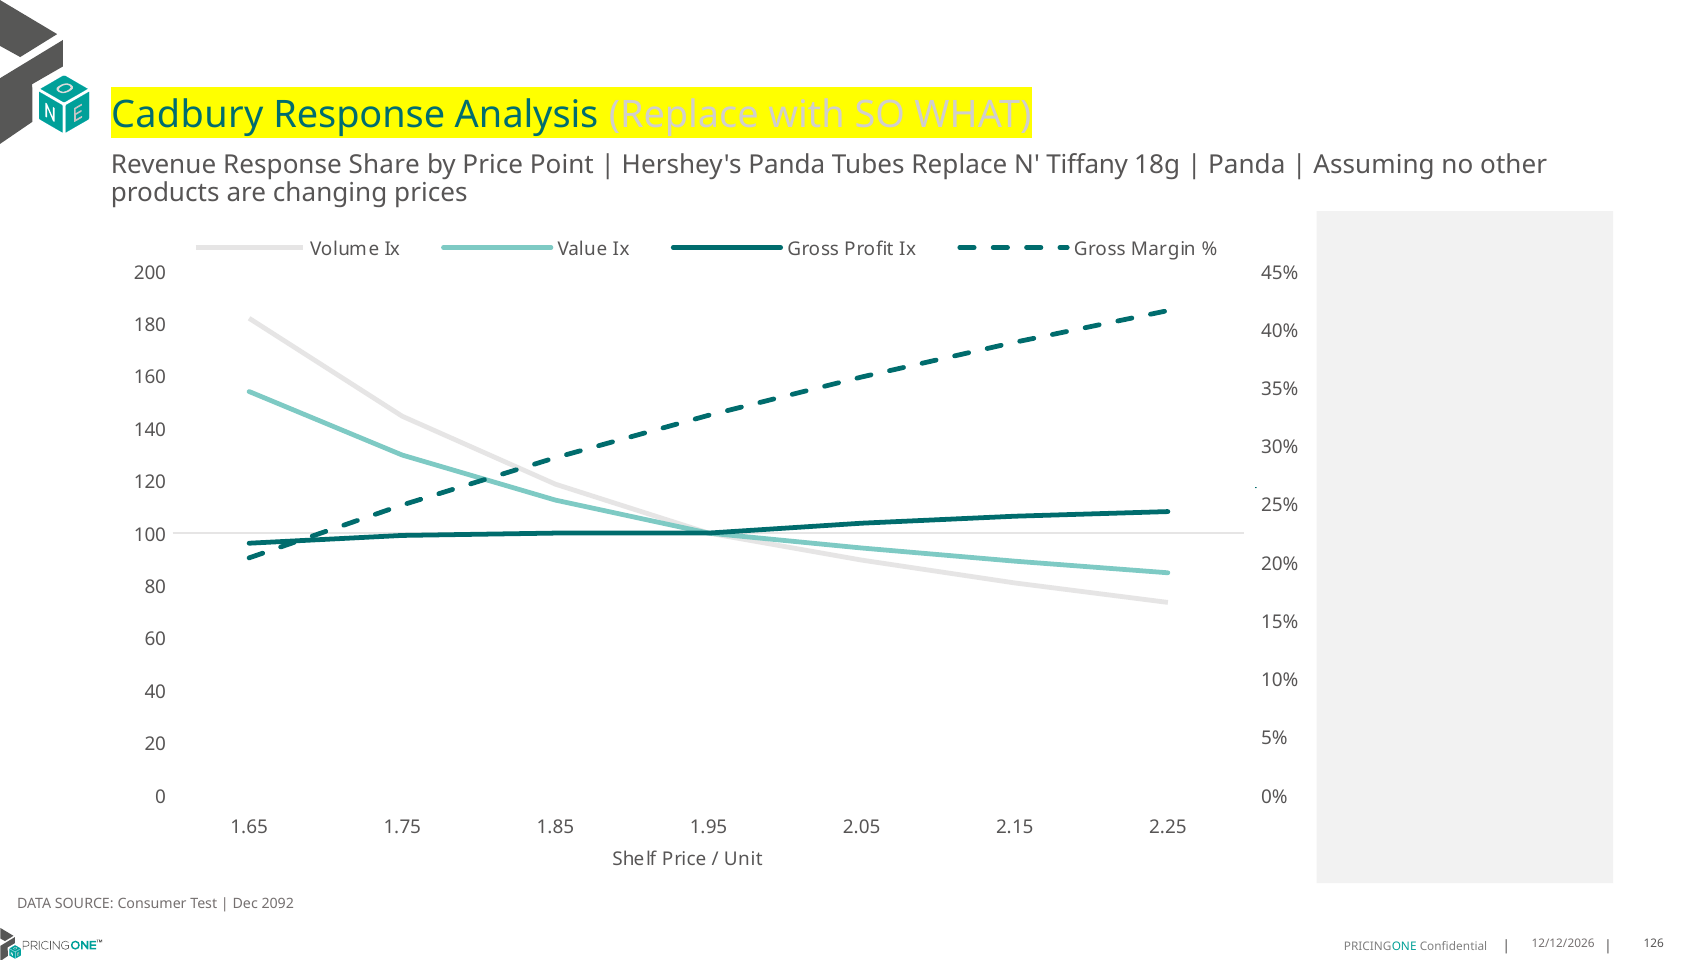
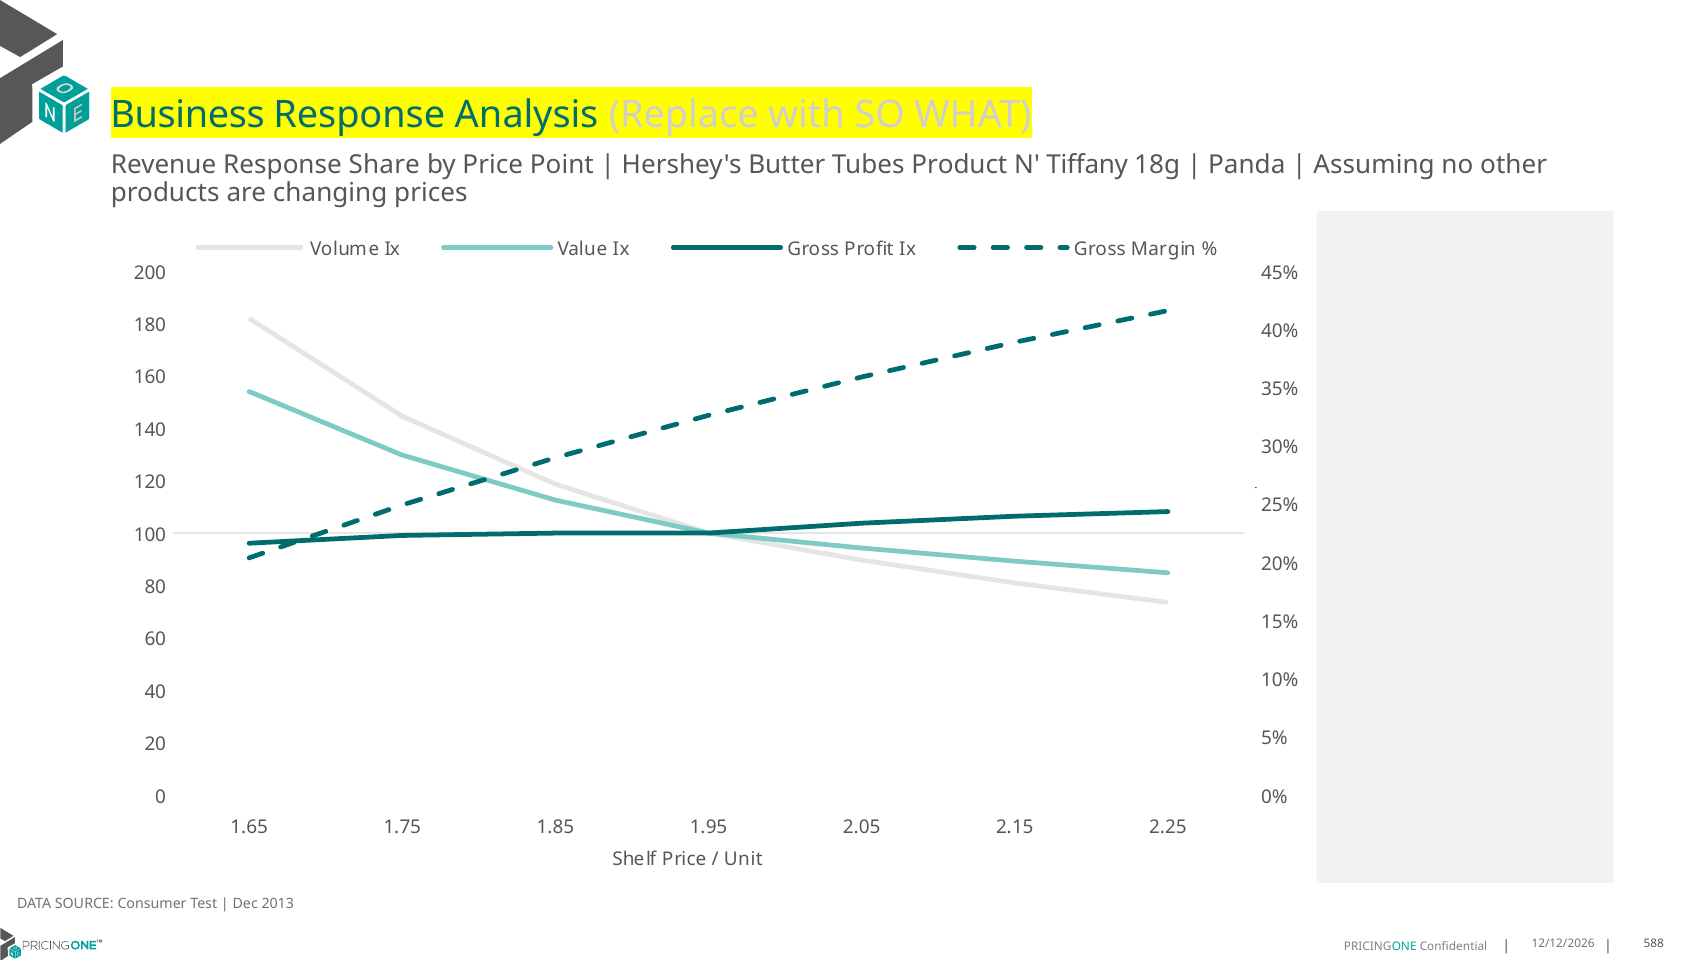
Cadbury: Cadbury -> Business (188, 115)
Hershey's Panda: Panda -> Butter (787, 165)
Tubes Replace: Replace -> Product (959, 165)
2092: 2092 -> 2013 (278, 904)
126: 126 -> 588 (1654, 944)
